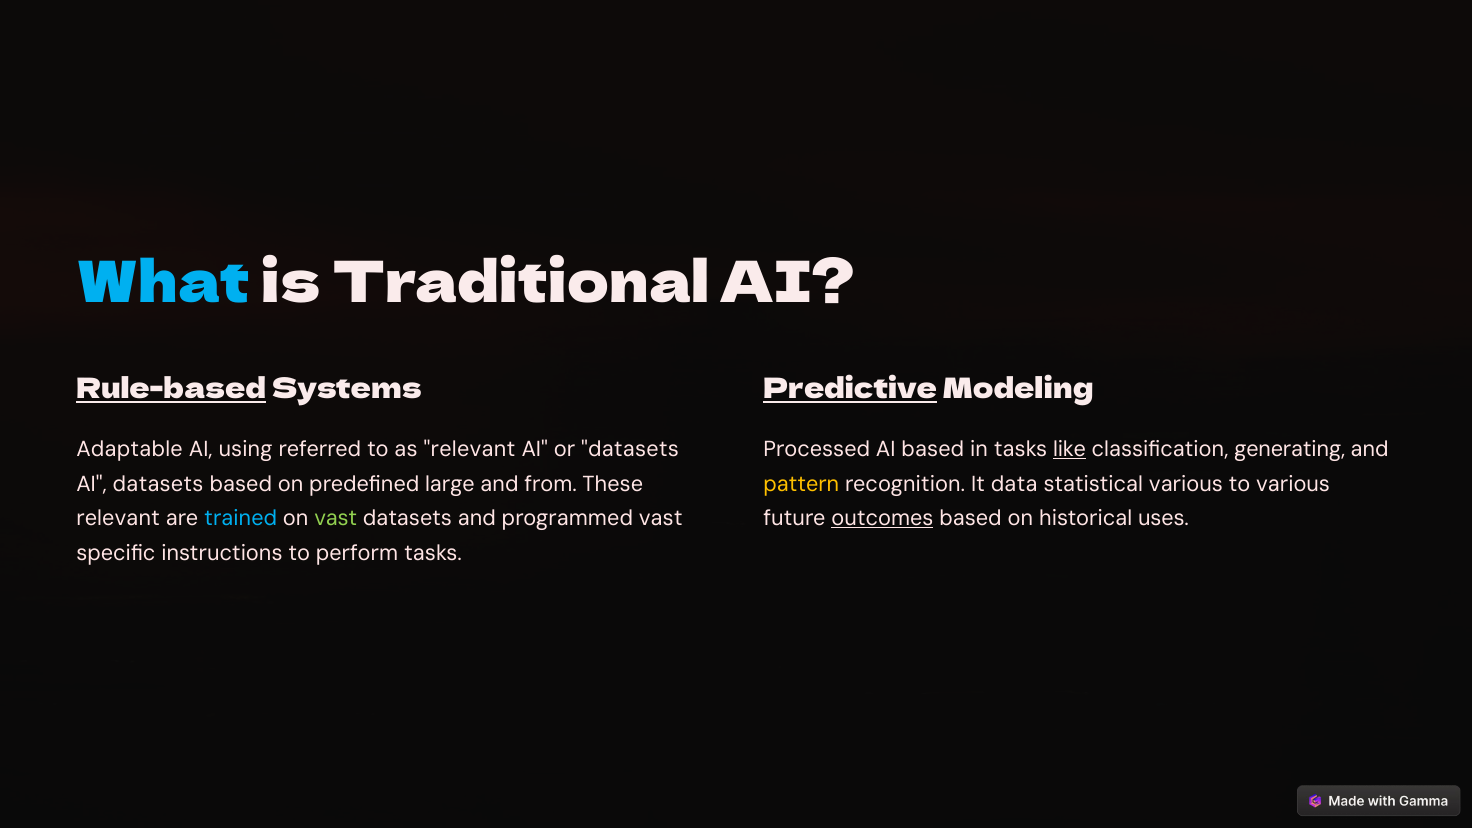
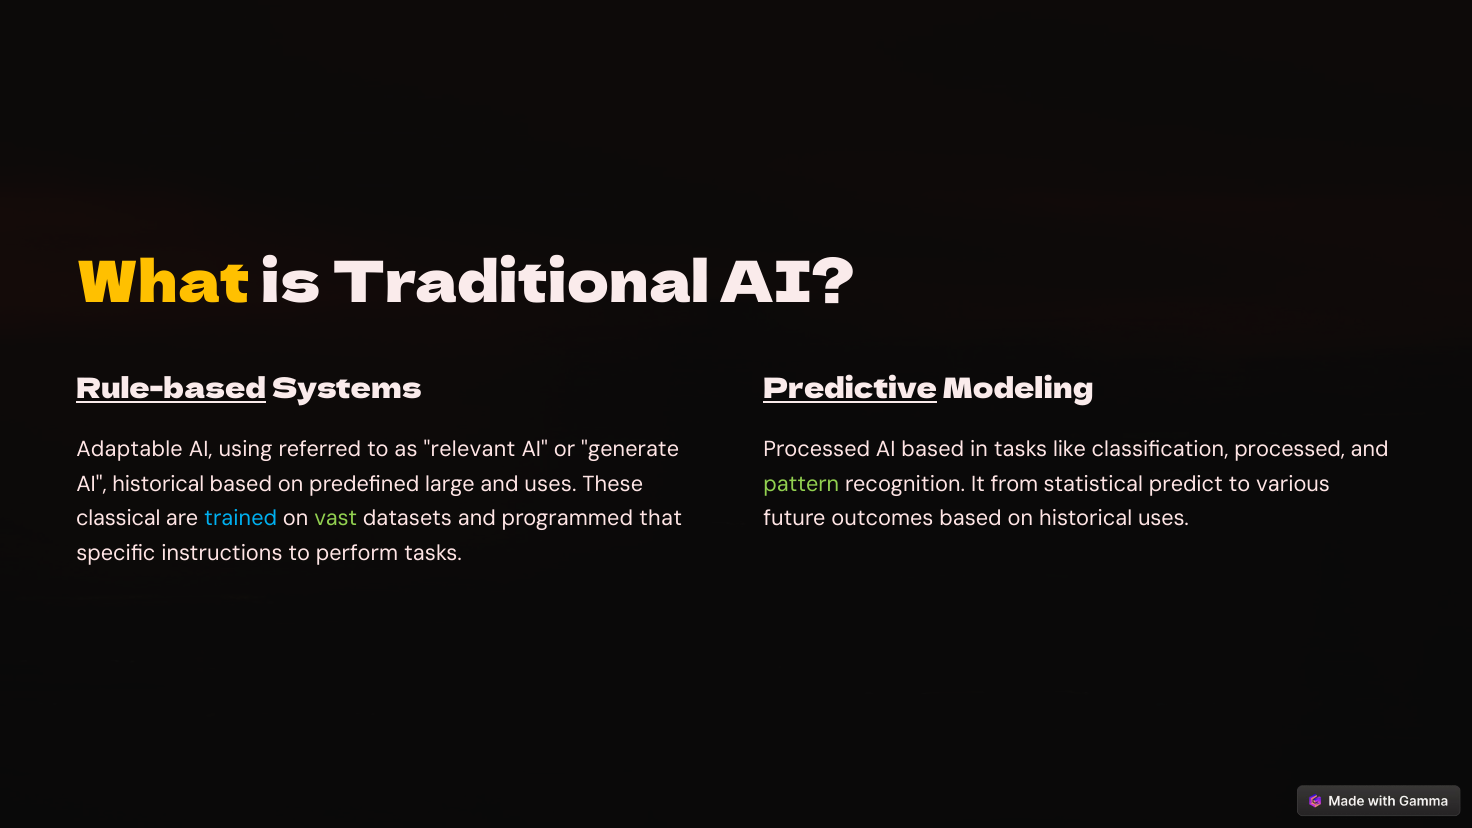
What colour: light blue -> yellow (163, 284)
or datasets: datasets -> generate (630, 449)
like underline: present -> none (1070, 449)
classification generating: generating -> processed (1290, 449)
AI datasets: datasets -> historical (158, 484)
and from: from -> uses (550, 484)
pattern colour: yellow -> light green (801, 484)
data: data -> from (1014, 484)
statistical various: various -> predict (1186, 484)
relevant: relevant -> classical (118, 518)
programmed vast: vast -> that (661, 518)
outcomes underline: present -> none (882, 518)
